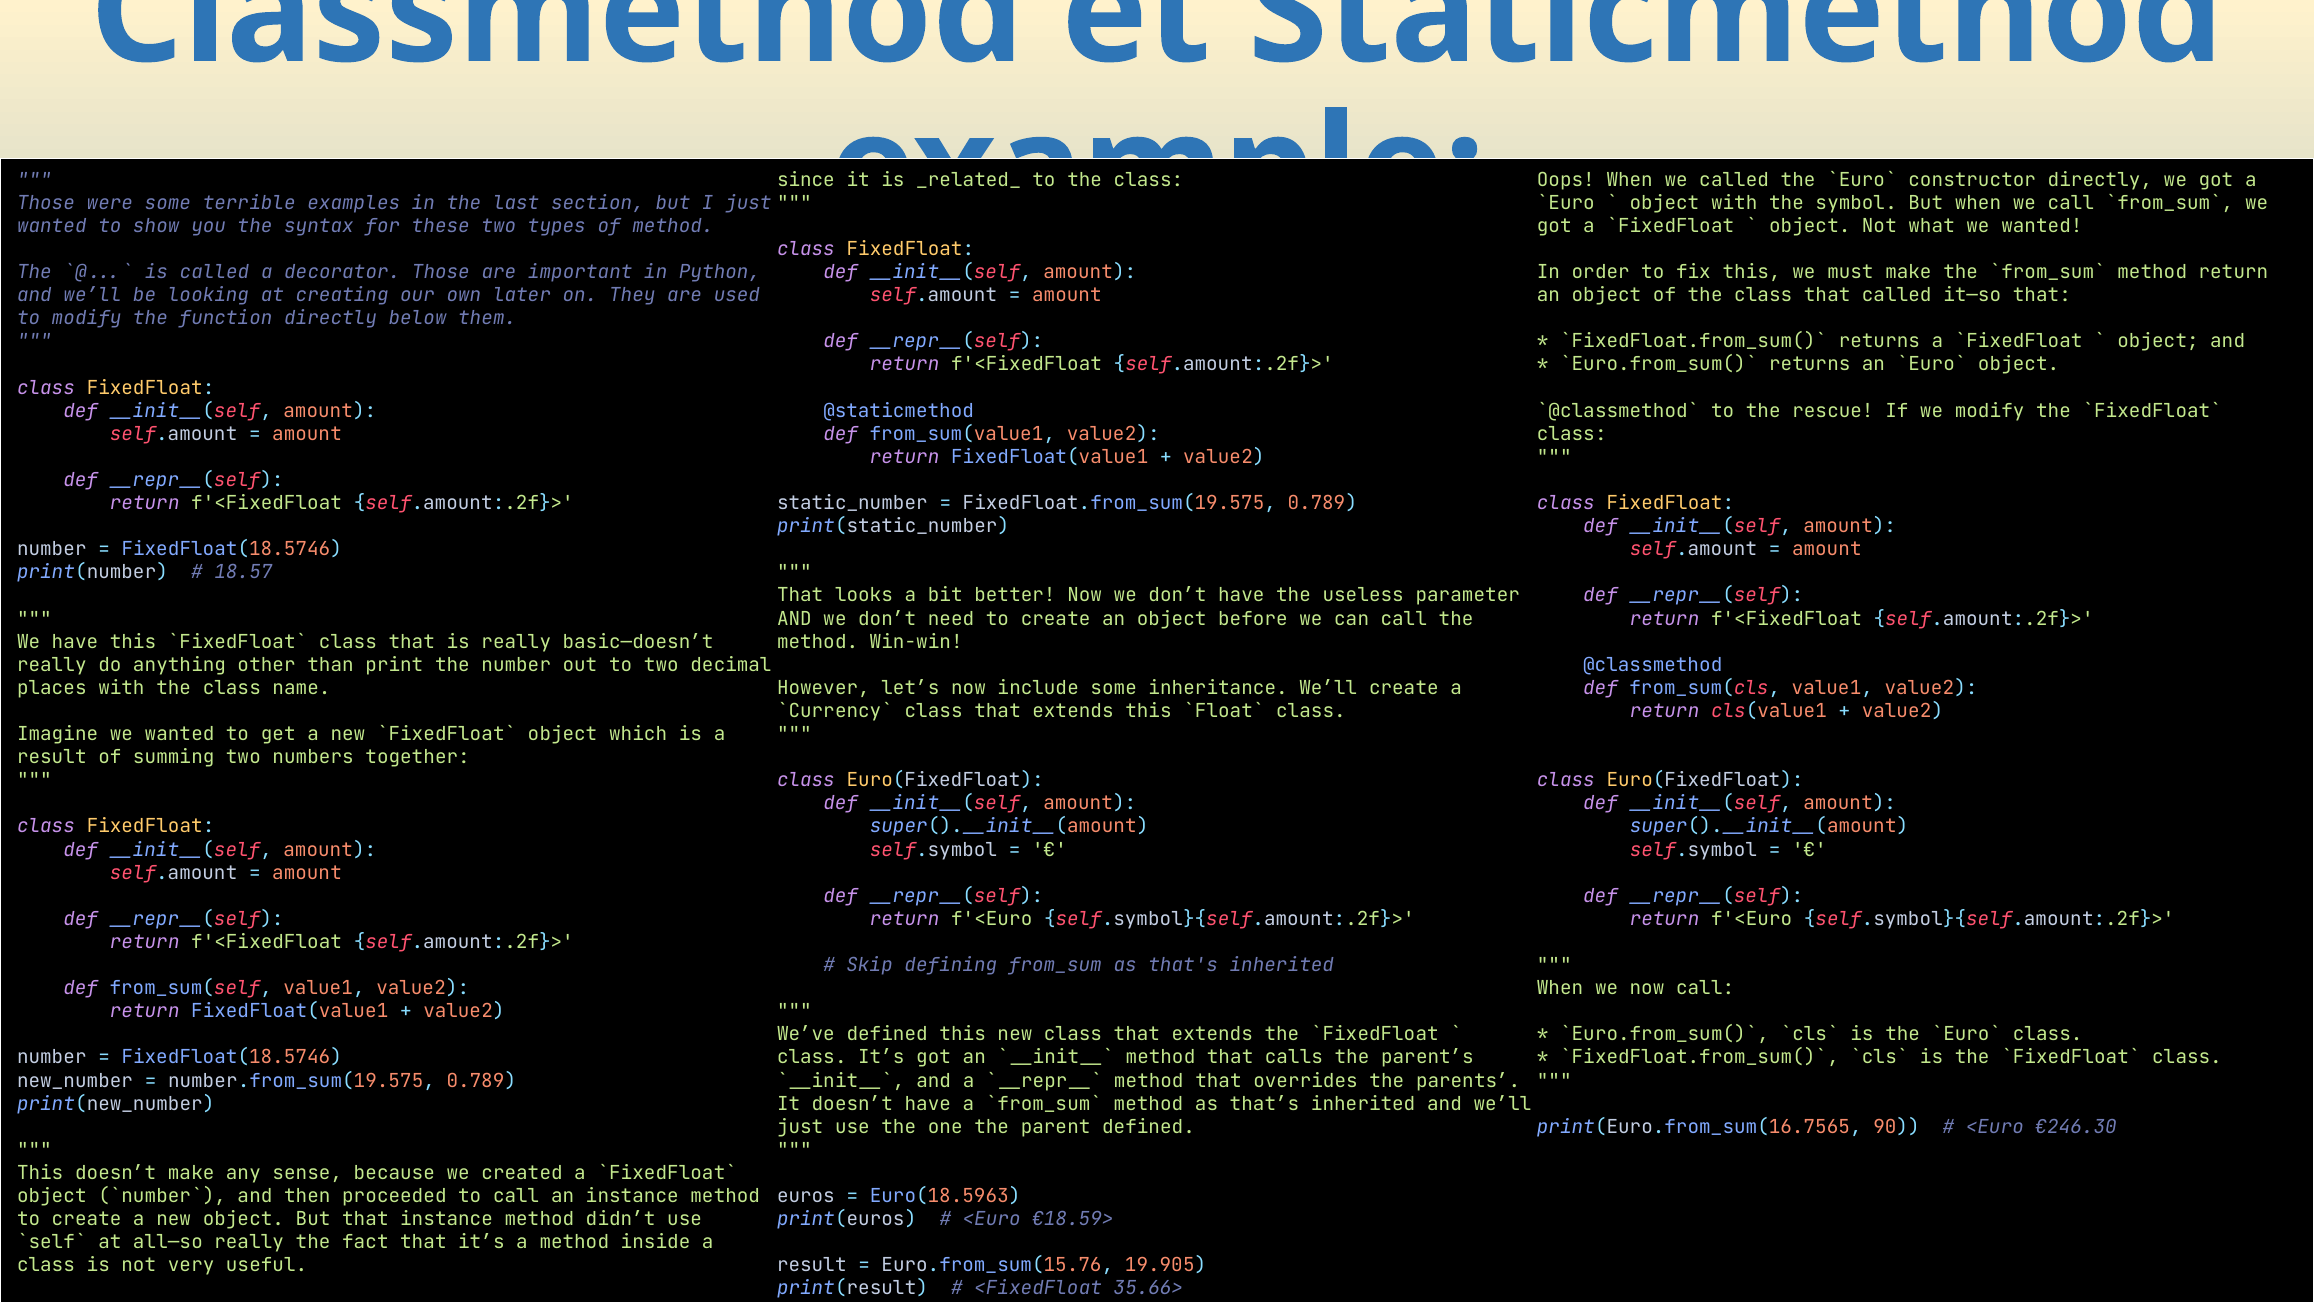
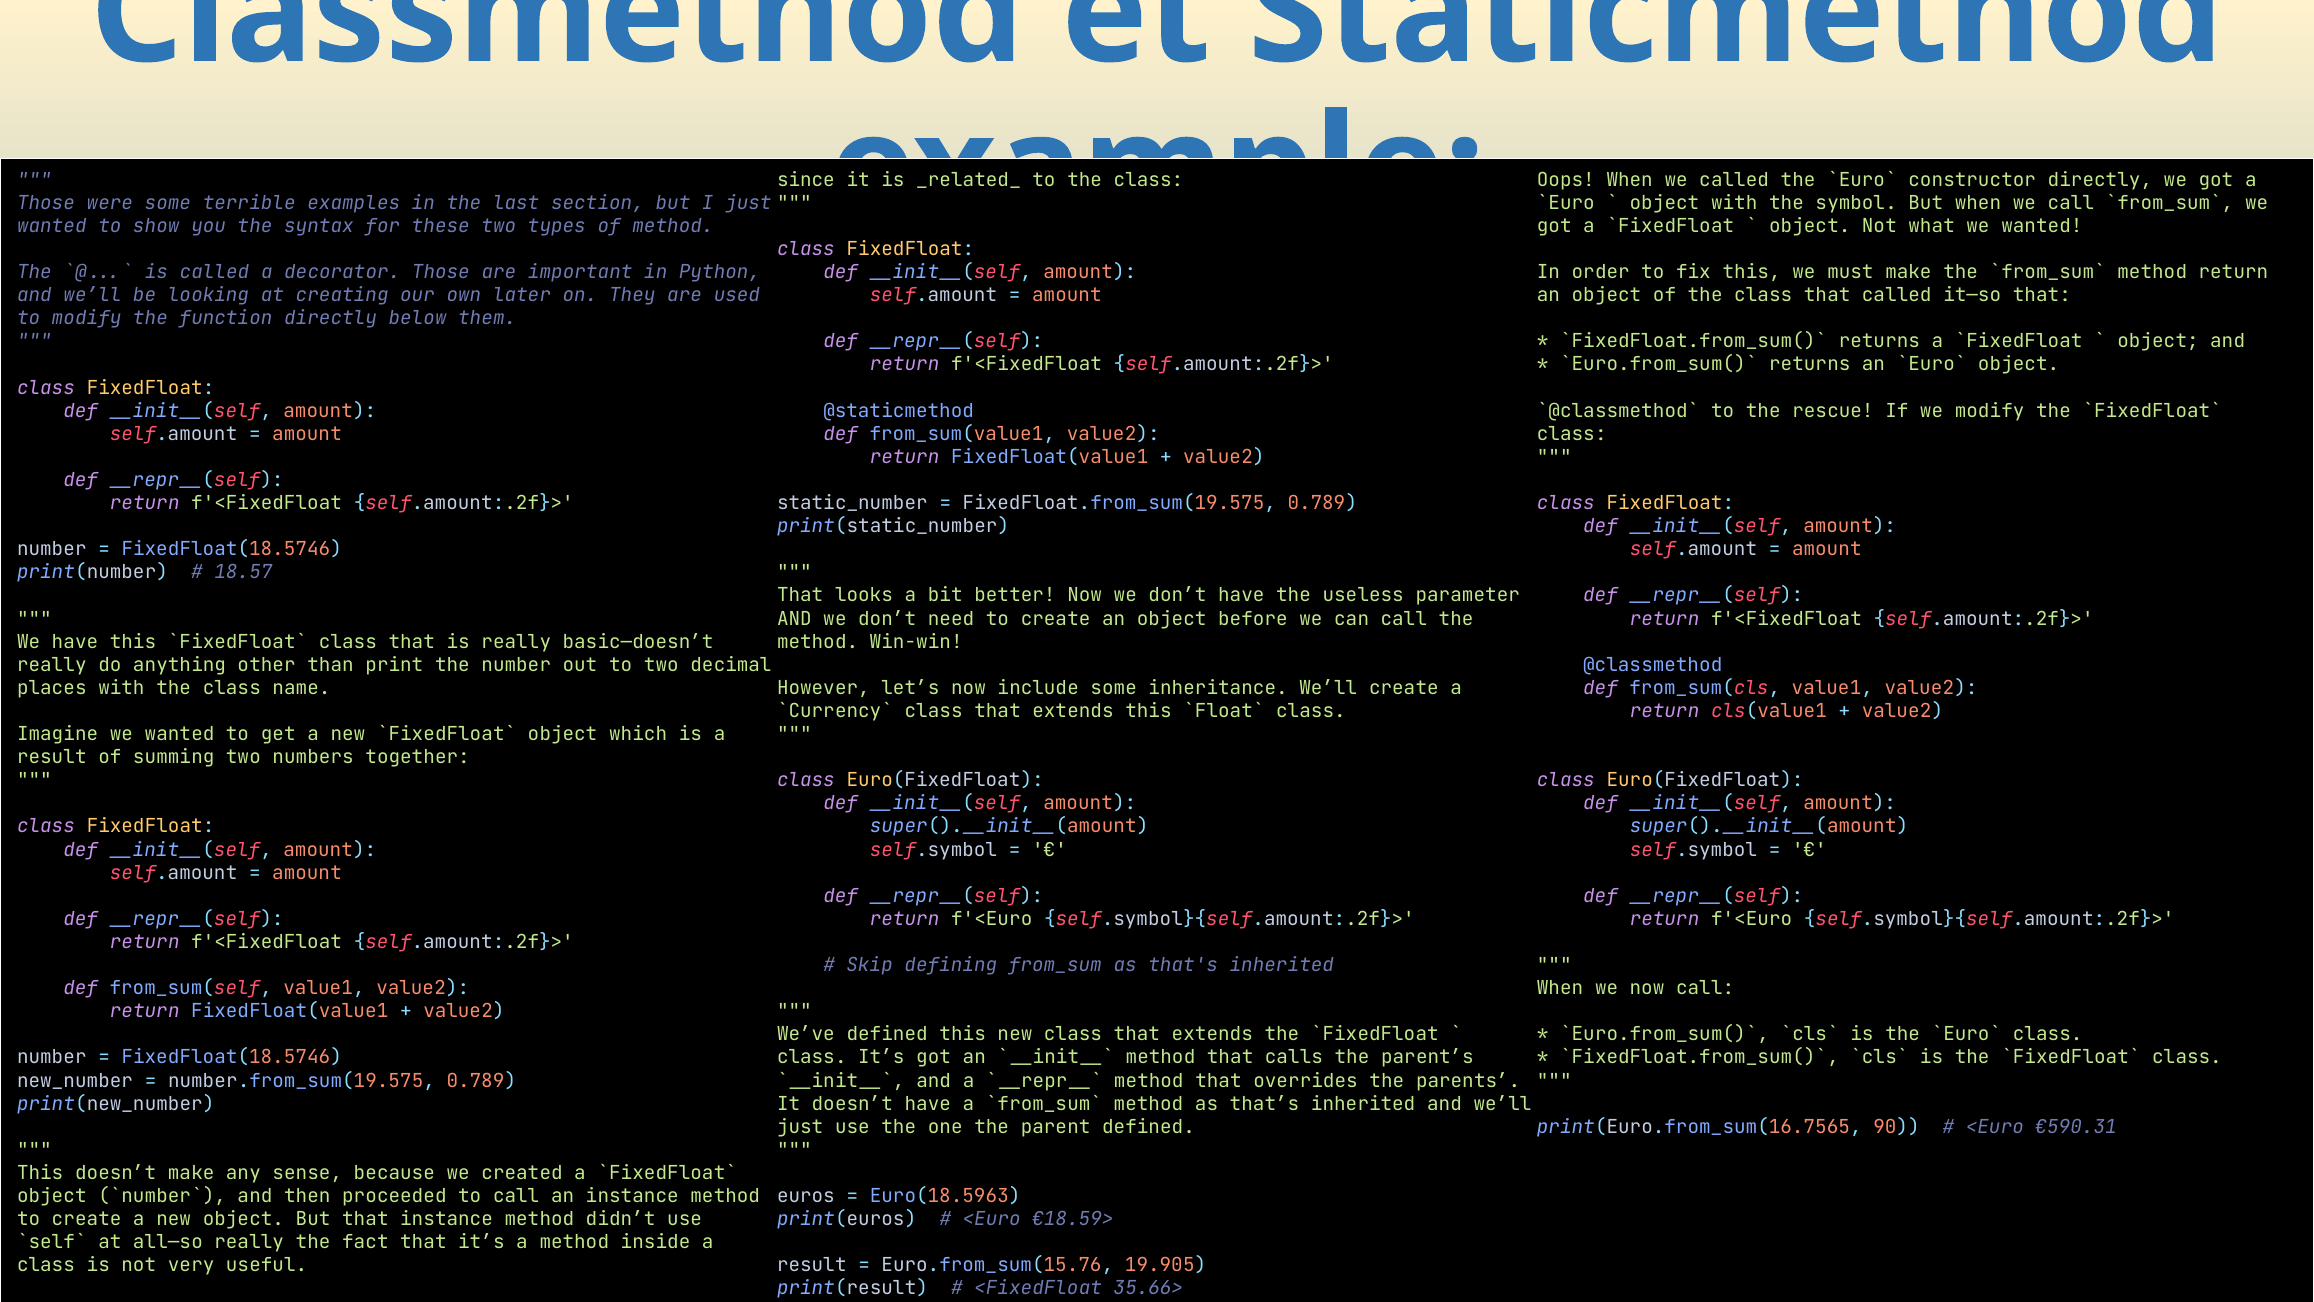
€246.30>: €246.30> -> €590.31> (2082, 1127)
